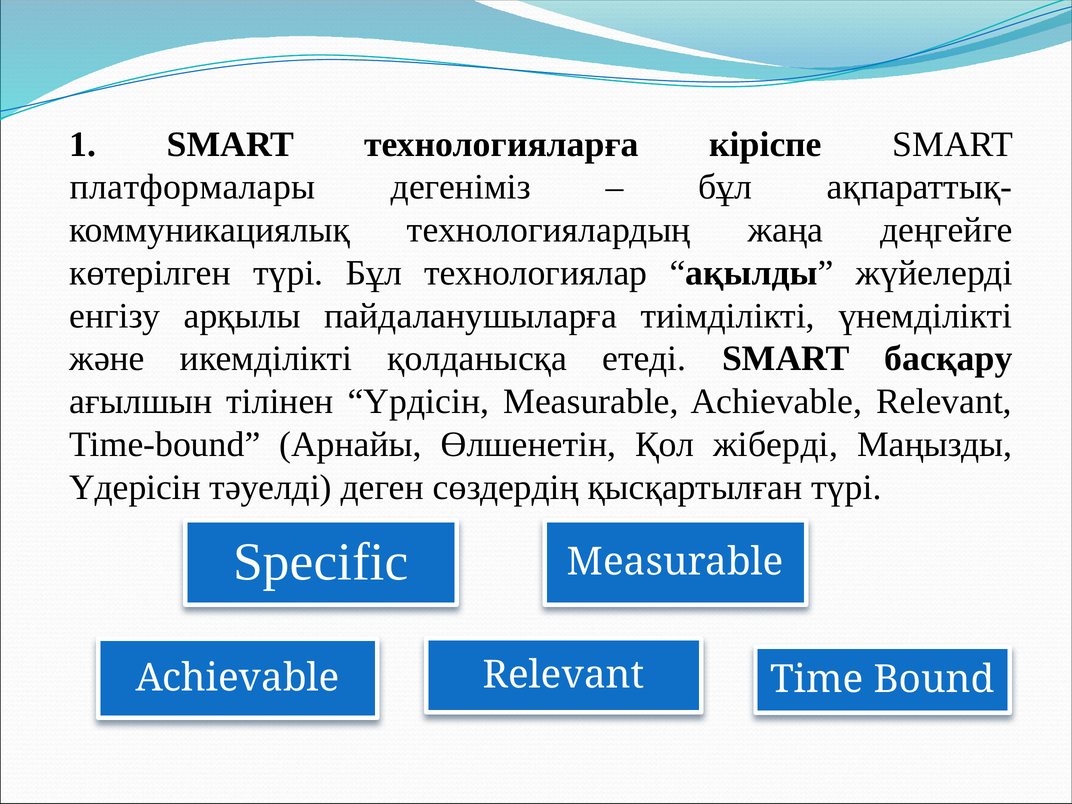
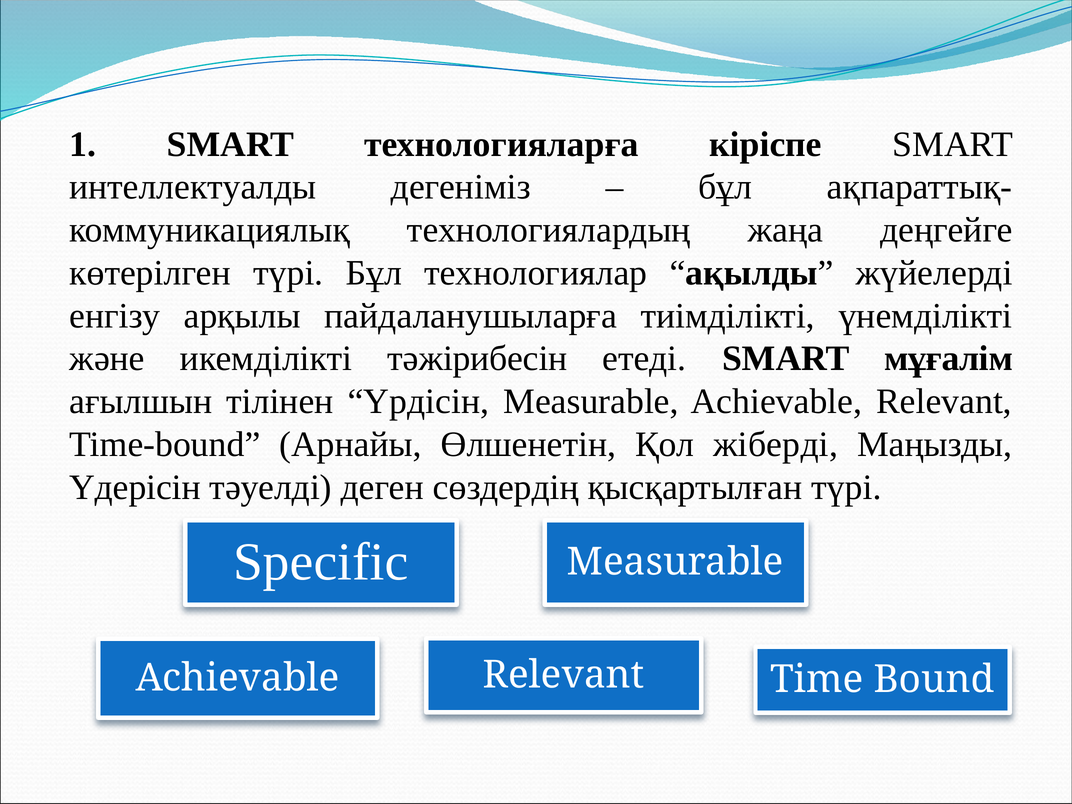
платформалары: платформалары -> интеллектуалды (193, 187)
қолданысқа: қолданысқа -> тәжірибесін (477, 359)
басқару: басқару -> мұғалім (949, 359)
